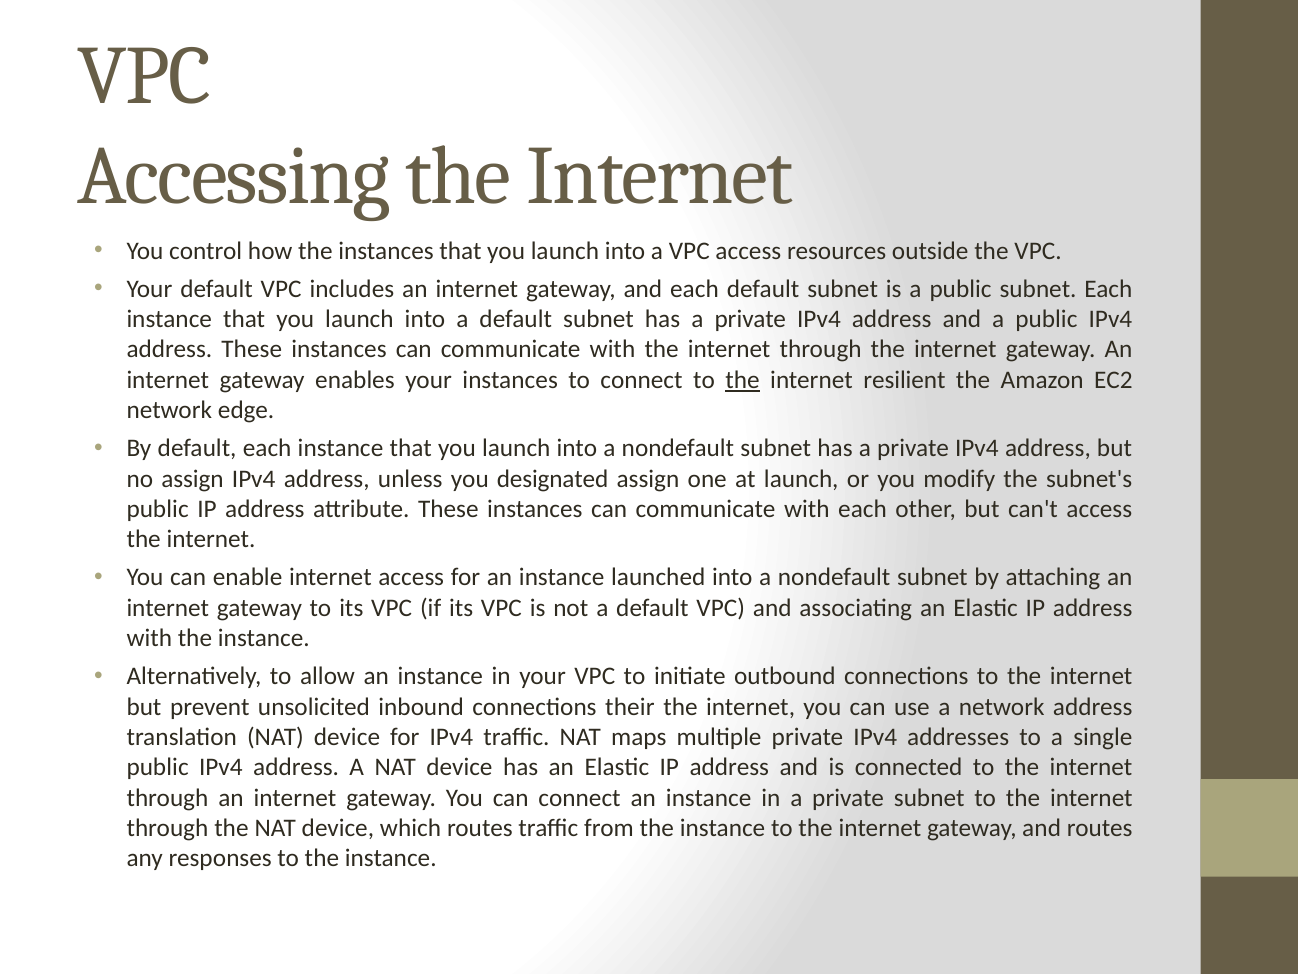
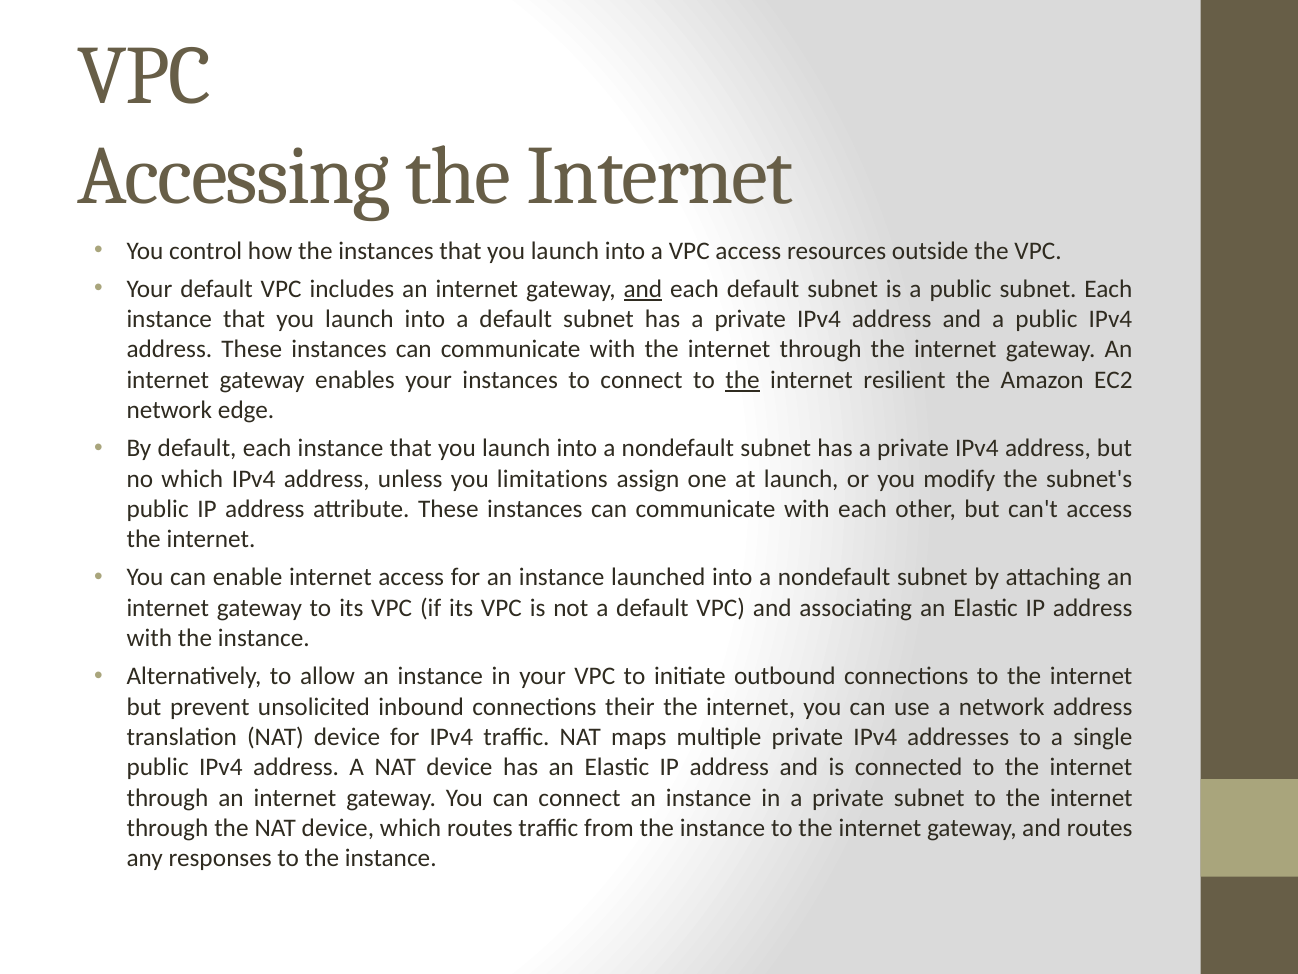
and underline: none -> present (643, 289)
no assign: assign -> which (192, 479)
designated: designated -> limitations (552, 479)
